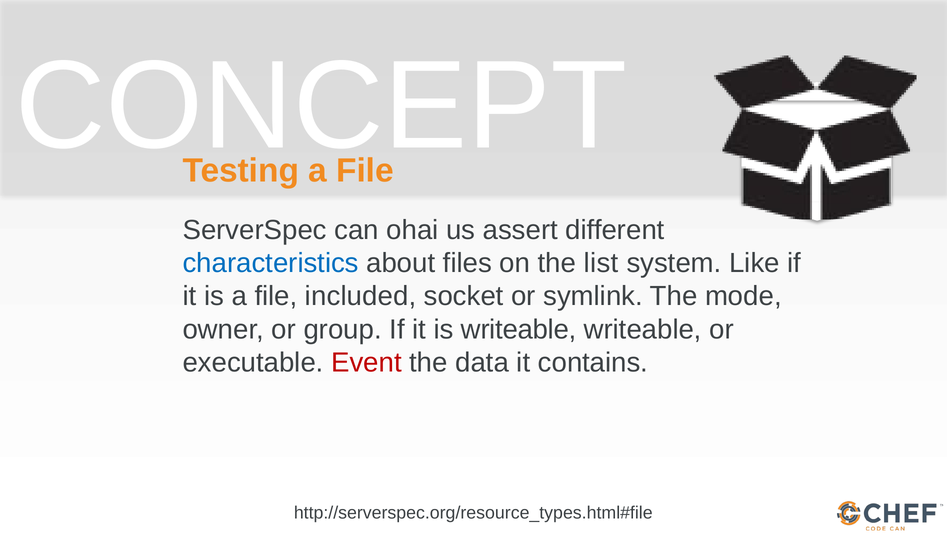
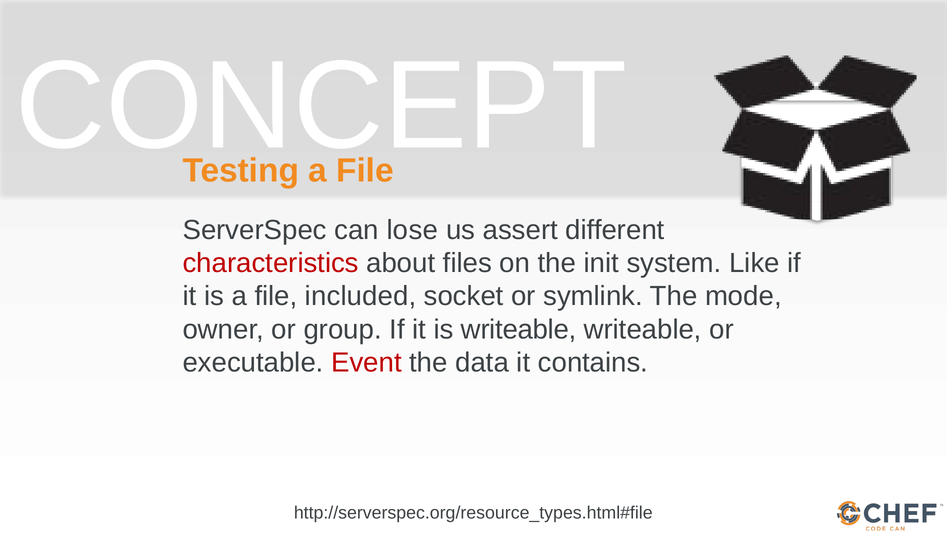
ohai: ohai -> lose (412, 230)
characteristics colour: blue -> red (271, 263)
list: list -> init (601, 263)
